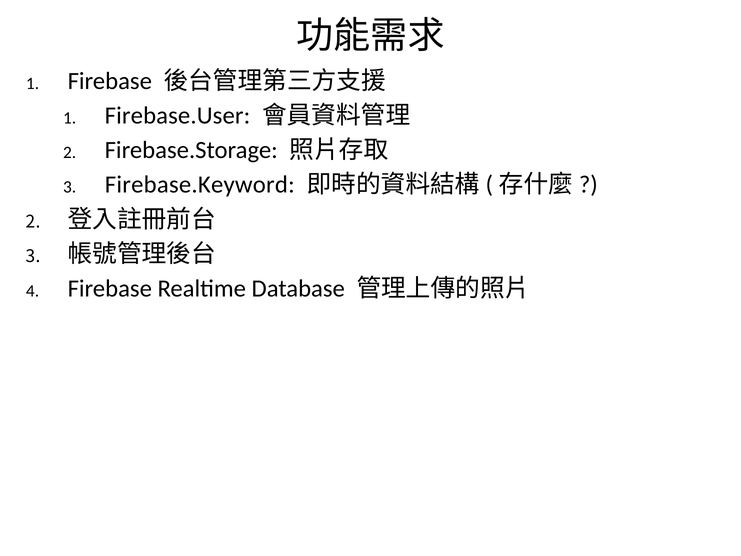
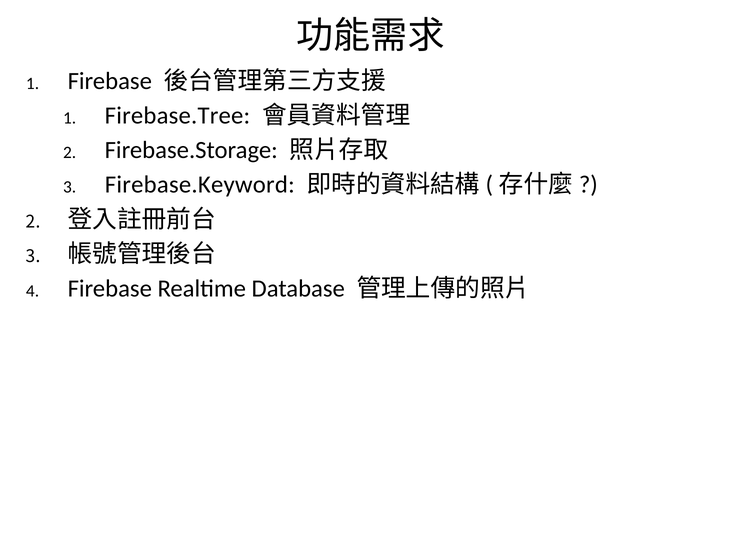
Firebase.User: Firebase.User -> Firebase.Tree (177, 116)
